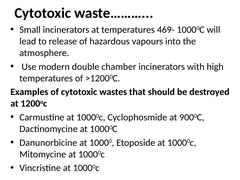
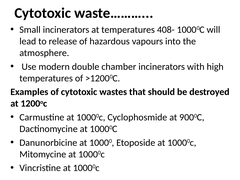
469-: 469- -> 408- (166, 30)
